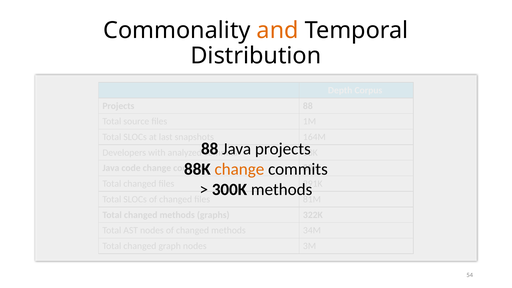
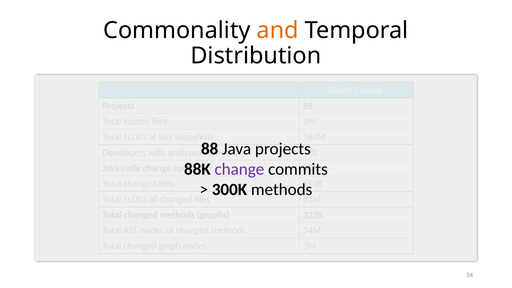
change colour: orange -> purple (239, 169)
